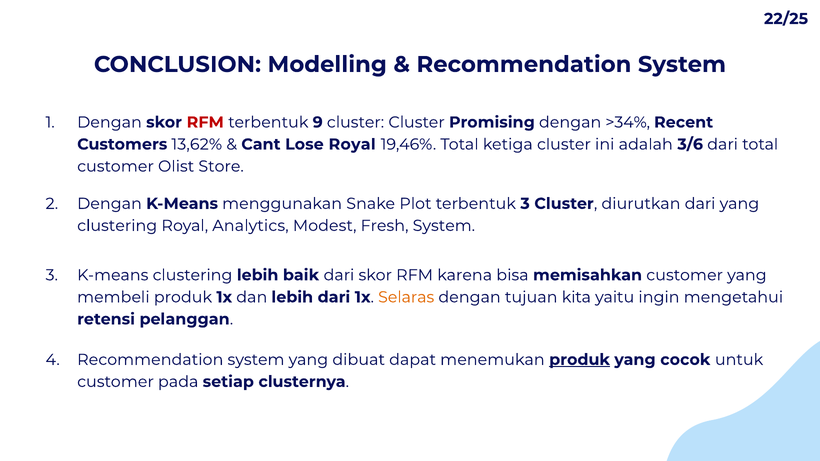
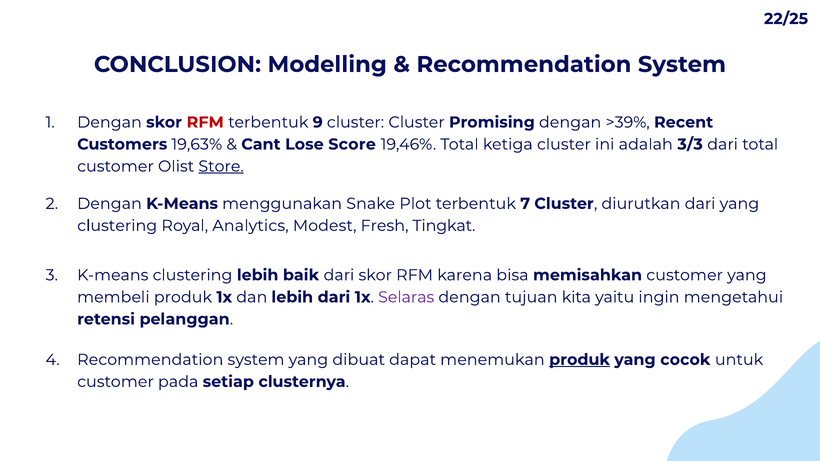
>34%: >34% -> >39% (628, 122)
13,62%: 13,62% -> 19,63% (197, 144)
Lose Royal: Royal -> Score (352, 144)
3/6: 3/6 -> 3/3 (690, 144)
Store underline: none -> present (221, 166)
terbentuk 3: 3 -> 7 (525, 204)
Fresh System: System -> Tingkat (444, 226)
Selaras colour: orange -> purple (406, 297)
